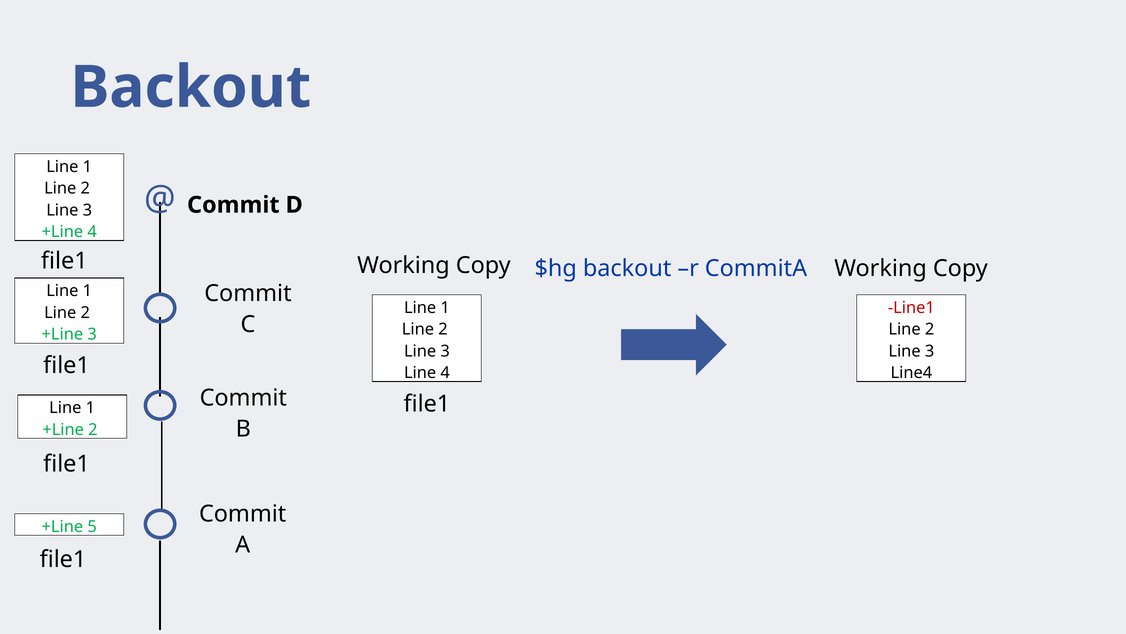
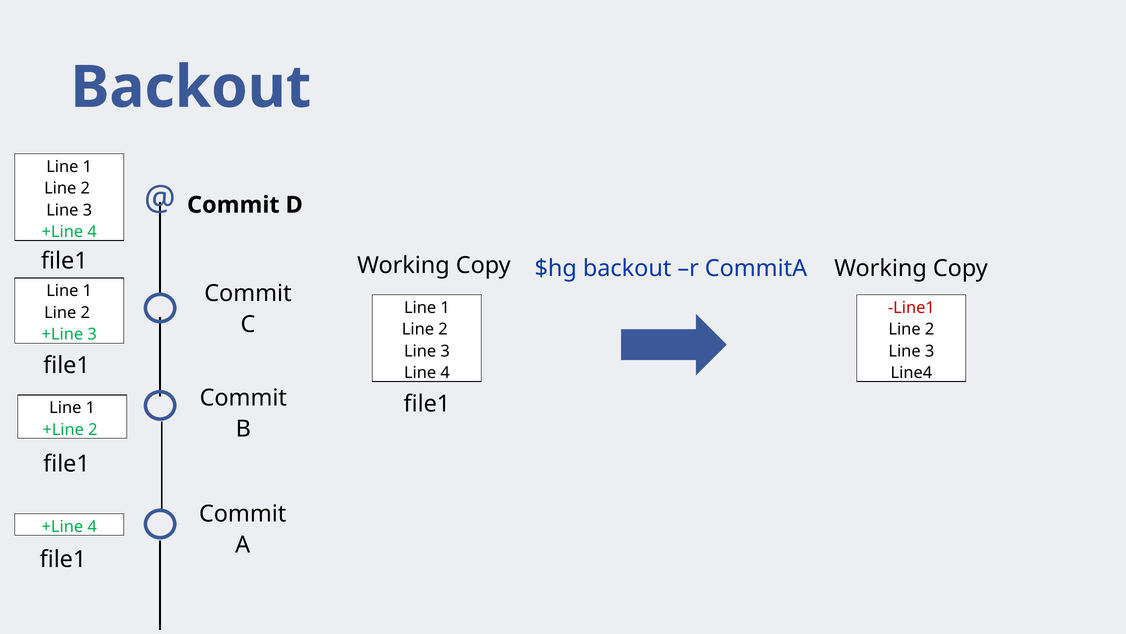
5: 5 -> 4 (92, 526)
